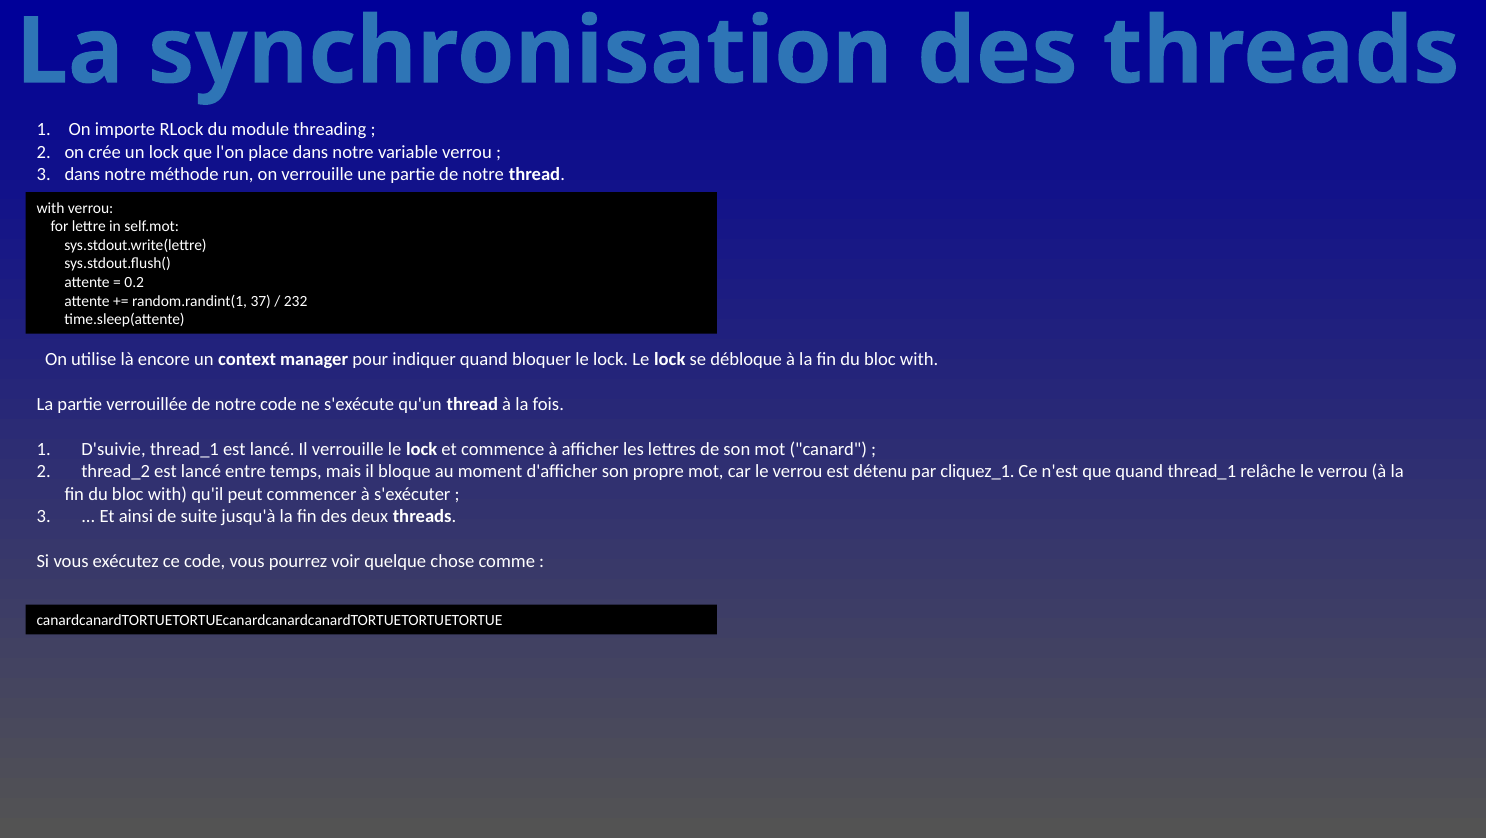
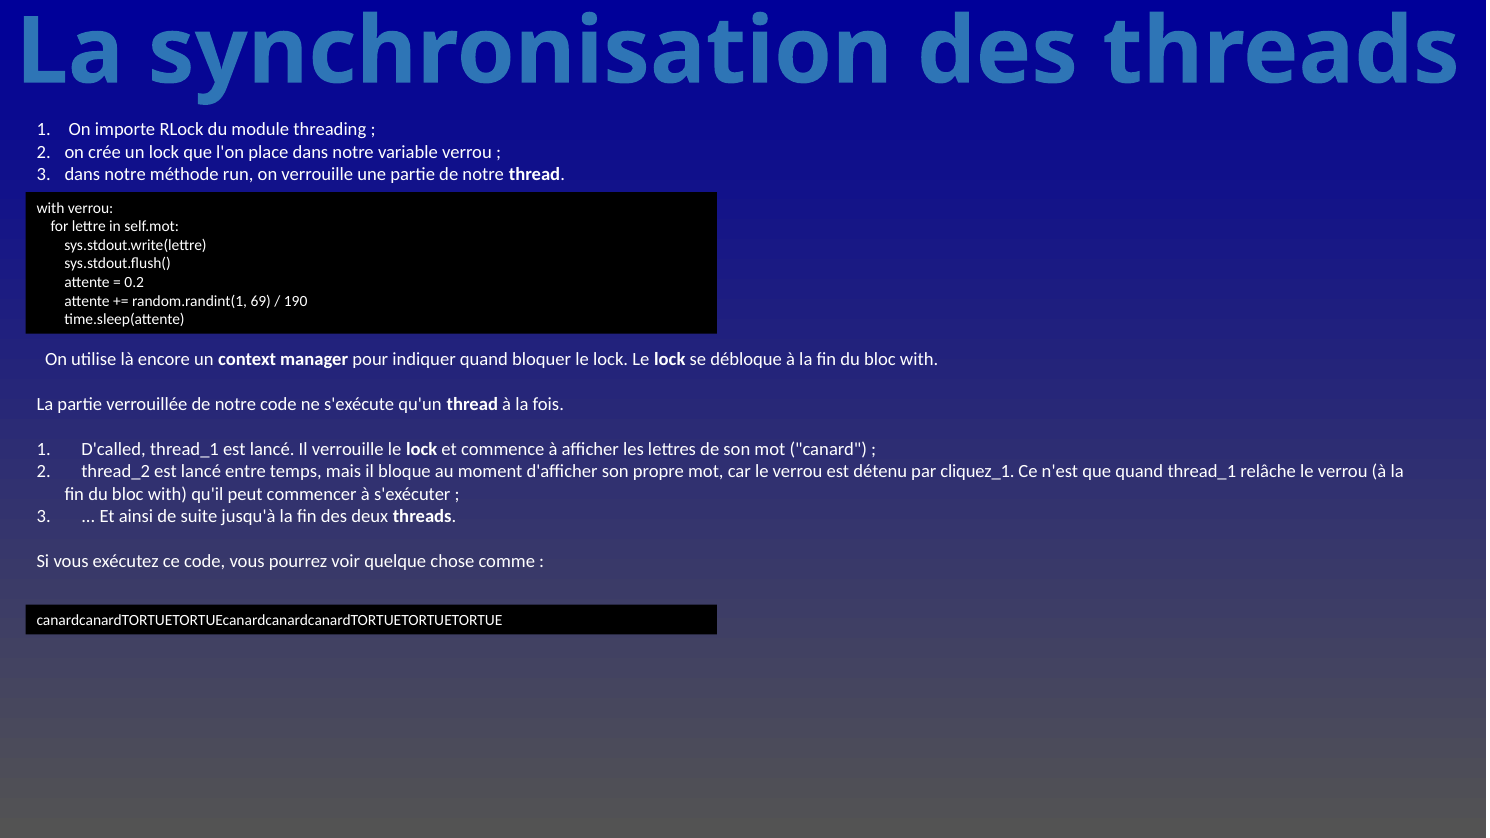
37: 37 -> 69 (261, 301)
232: 232 -> 190 (296, 301)
D'suivie: D'suivie -> D'called (114, 449)
